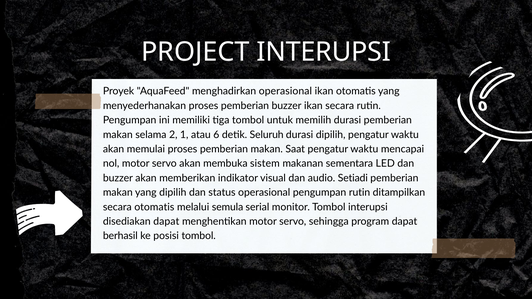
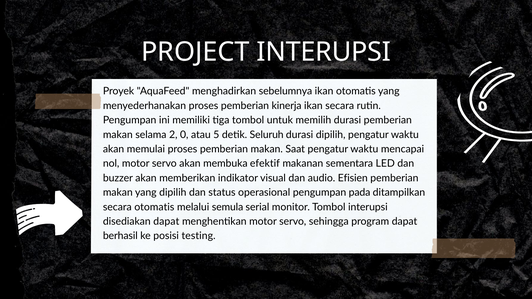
menghadirkan operasional: operasional -> sebelumnya (285, 91)
pemberian buzzer: buzzer -> kinerja (287, 106)
1: 1 -> 0 (184, 135)
6: 6 -> 5 (216, 135)
sistem: sistem -> efektif (265, 164)
Setiadi: Setiadi -> Efisien (353, 178)
pengumpan rutin: rutin -> pada (360, 193)
posisi tombol: tombol -> testing (199, 236)
